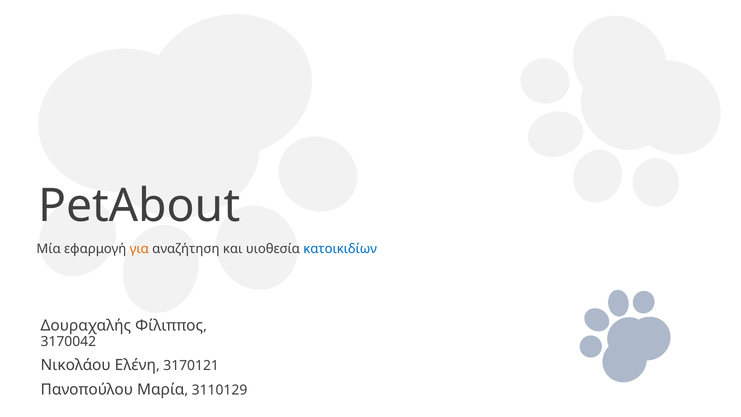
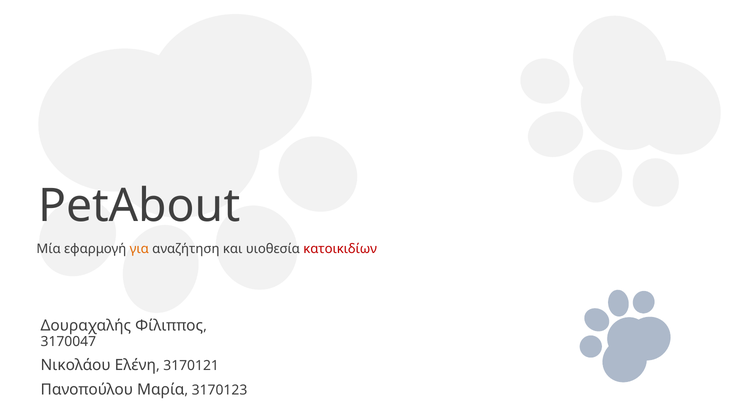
κατοικιδίων colour: blue -> red (340, 249)
3170042: 3170042 -> 3170047 (68, 341)
3110129: 3110129 -> 3170123 (220, 390)
